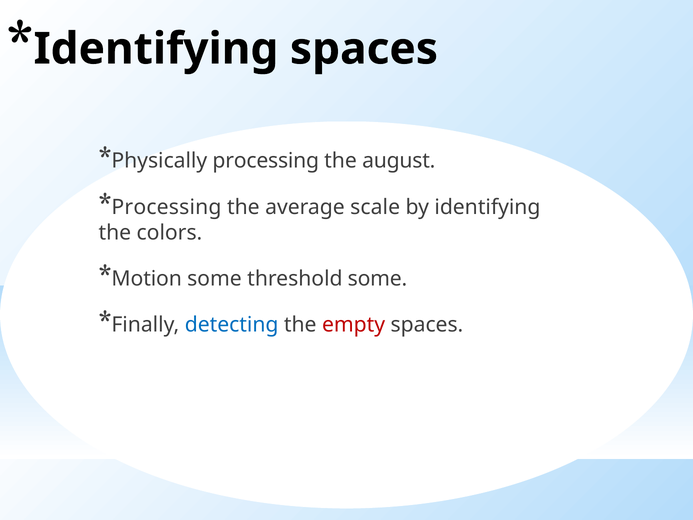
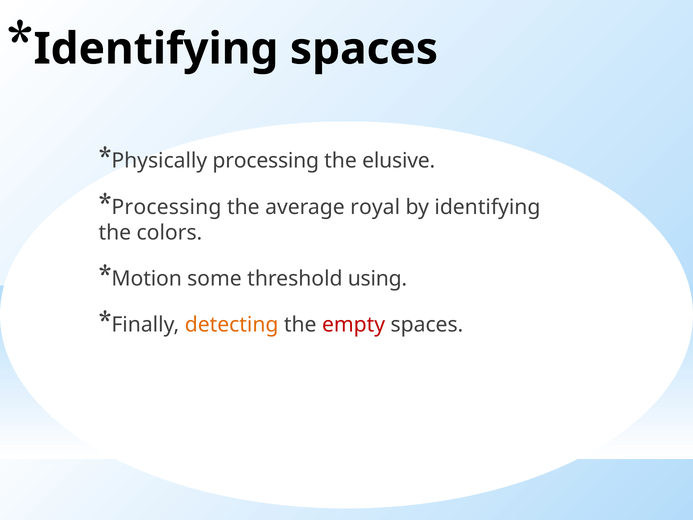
august: august -> elusive (399, 161)
scale: scale -> royal (375, 207)
threshold some: some -> using (377, 279)
detecting colour: blue -> orange (232, 325)
